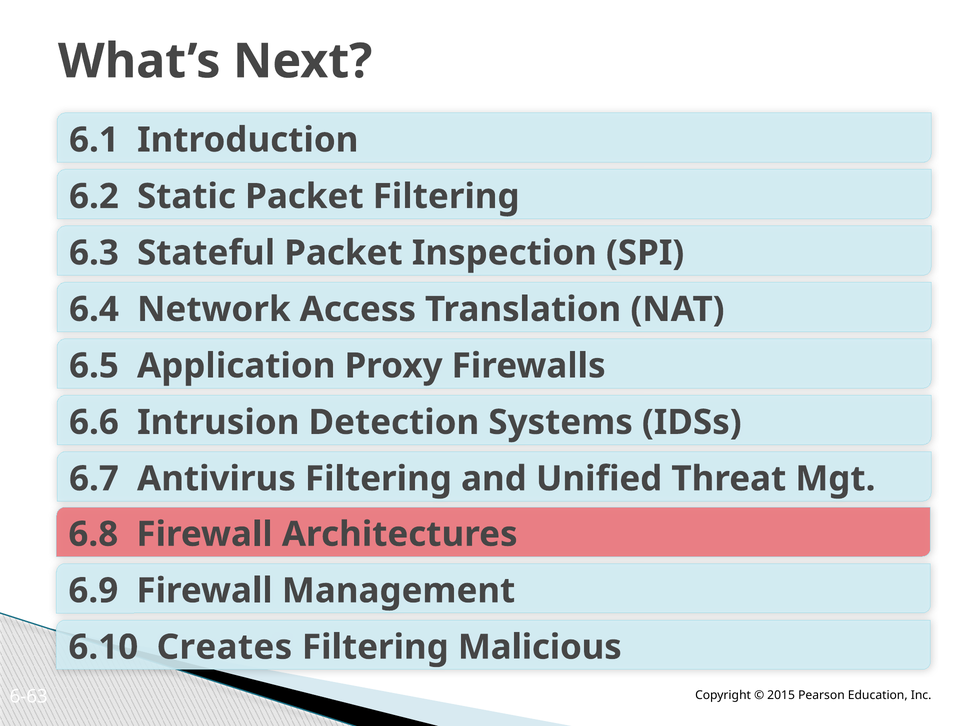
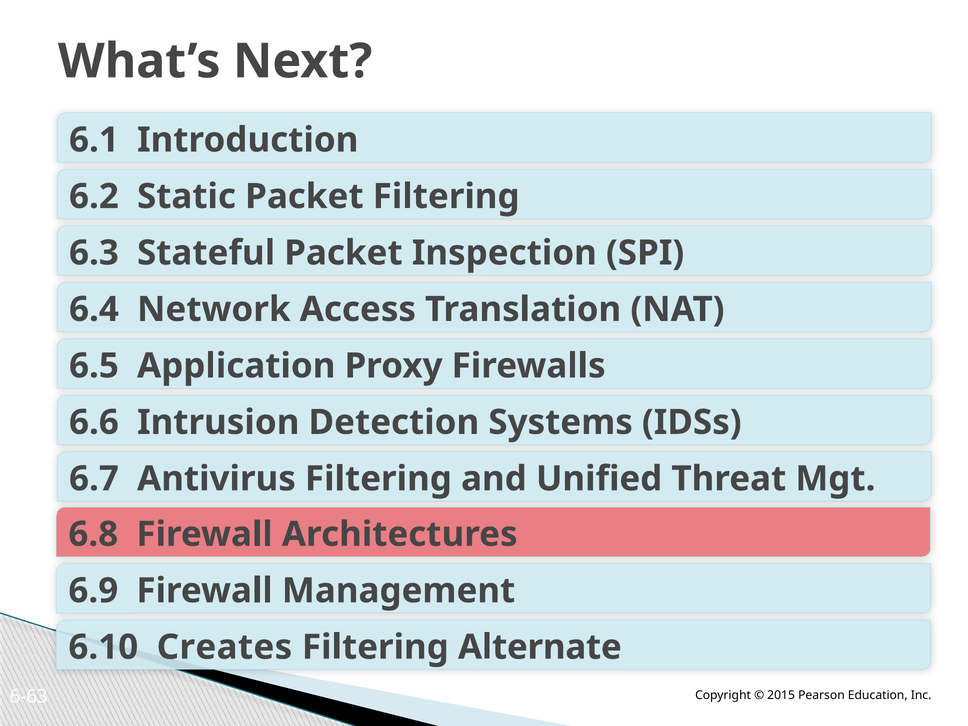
Malicious: Malicious -> Alternate (540, 647)
